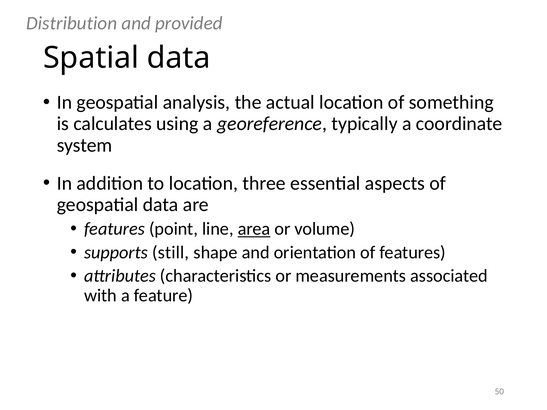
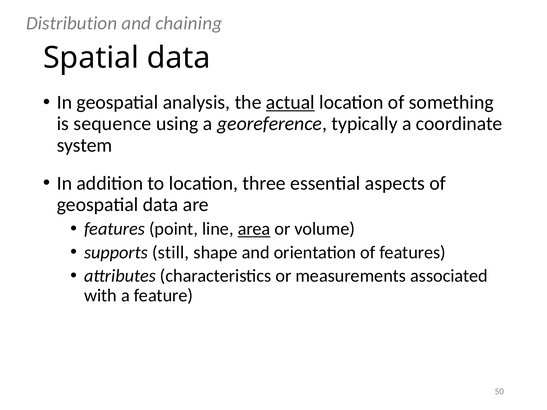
provided: provided -> chaining (189, 23)
actual underline: none -> present (290, 102)
calculates: calculates -> sequence (112, 124)
